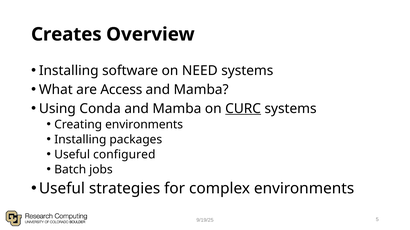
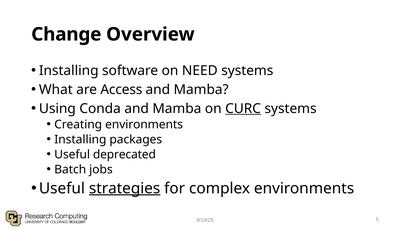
Creates: Creates -> Change (66, 34)
configured: configured -> deprecated (124, 155)
strategies underline: none -> present (125, 189)
